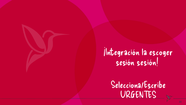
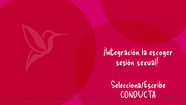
sesión sesión: sesión -> sexual (148, 62)
URGENTES: URGENTES -> CONDUCTA (138, 95)
